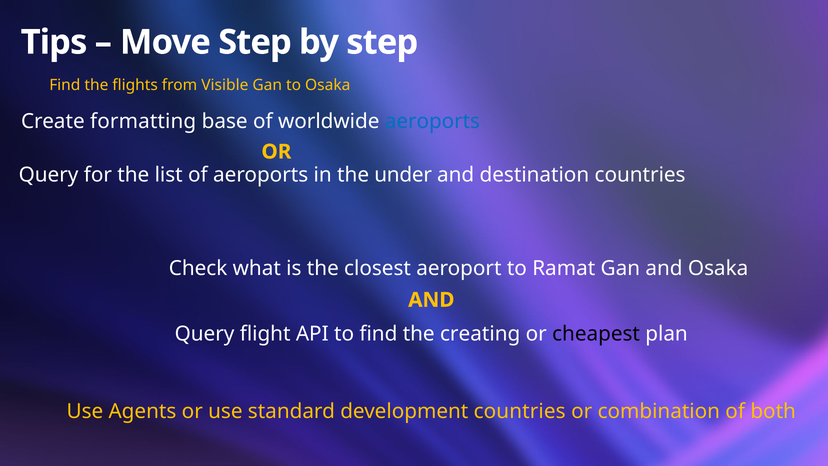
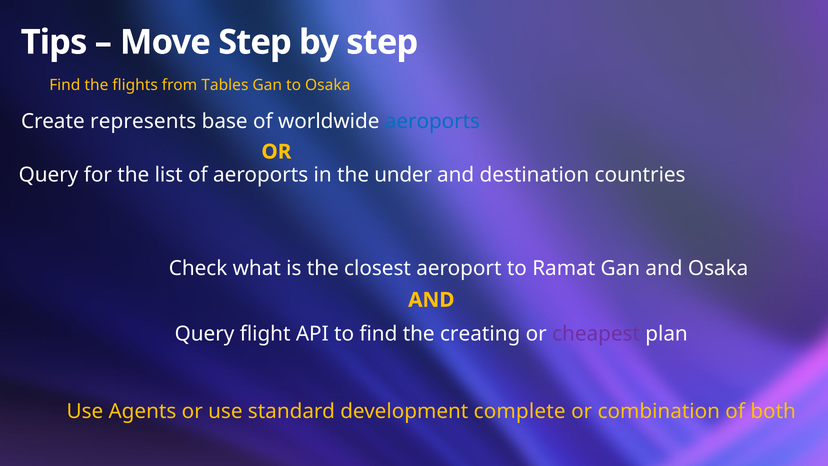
Visible: Visible -> Tables (225, 85)
formatting: formatting -> represents (143, 121)
cheapest colour: black -> purple (596, 333)
development countries: countries -> complete (520, 411)
